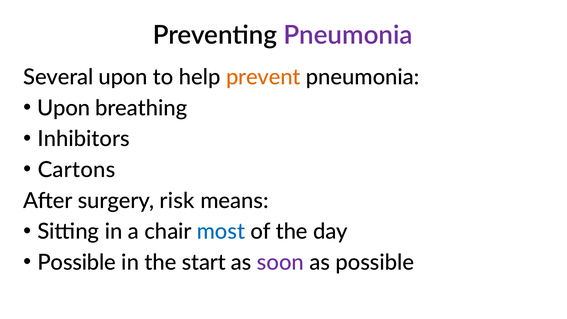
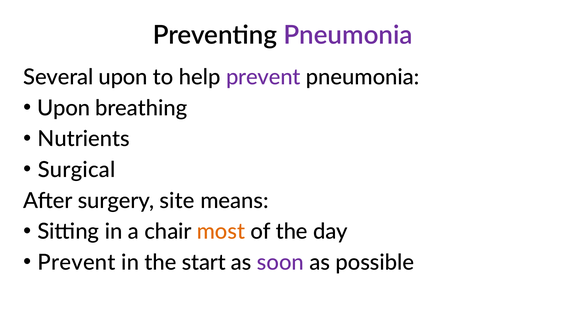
prevent colour: orange -> purple (263, 77)
Inhibitors: Inhibitors -> Nutrients (84, 139)
Cartons: Cartons -> Surgical (77, 170)
risk: risk -> site (177, 201)
most colour: blue -> orange (221, 232)
Possible: Possible -> Prevent (77, 263)
